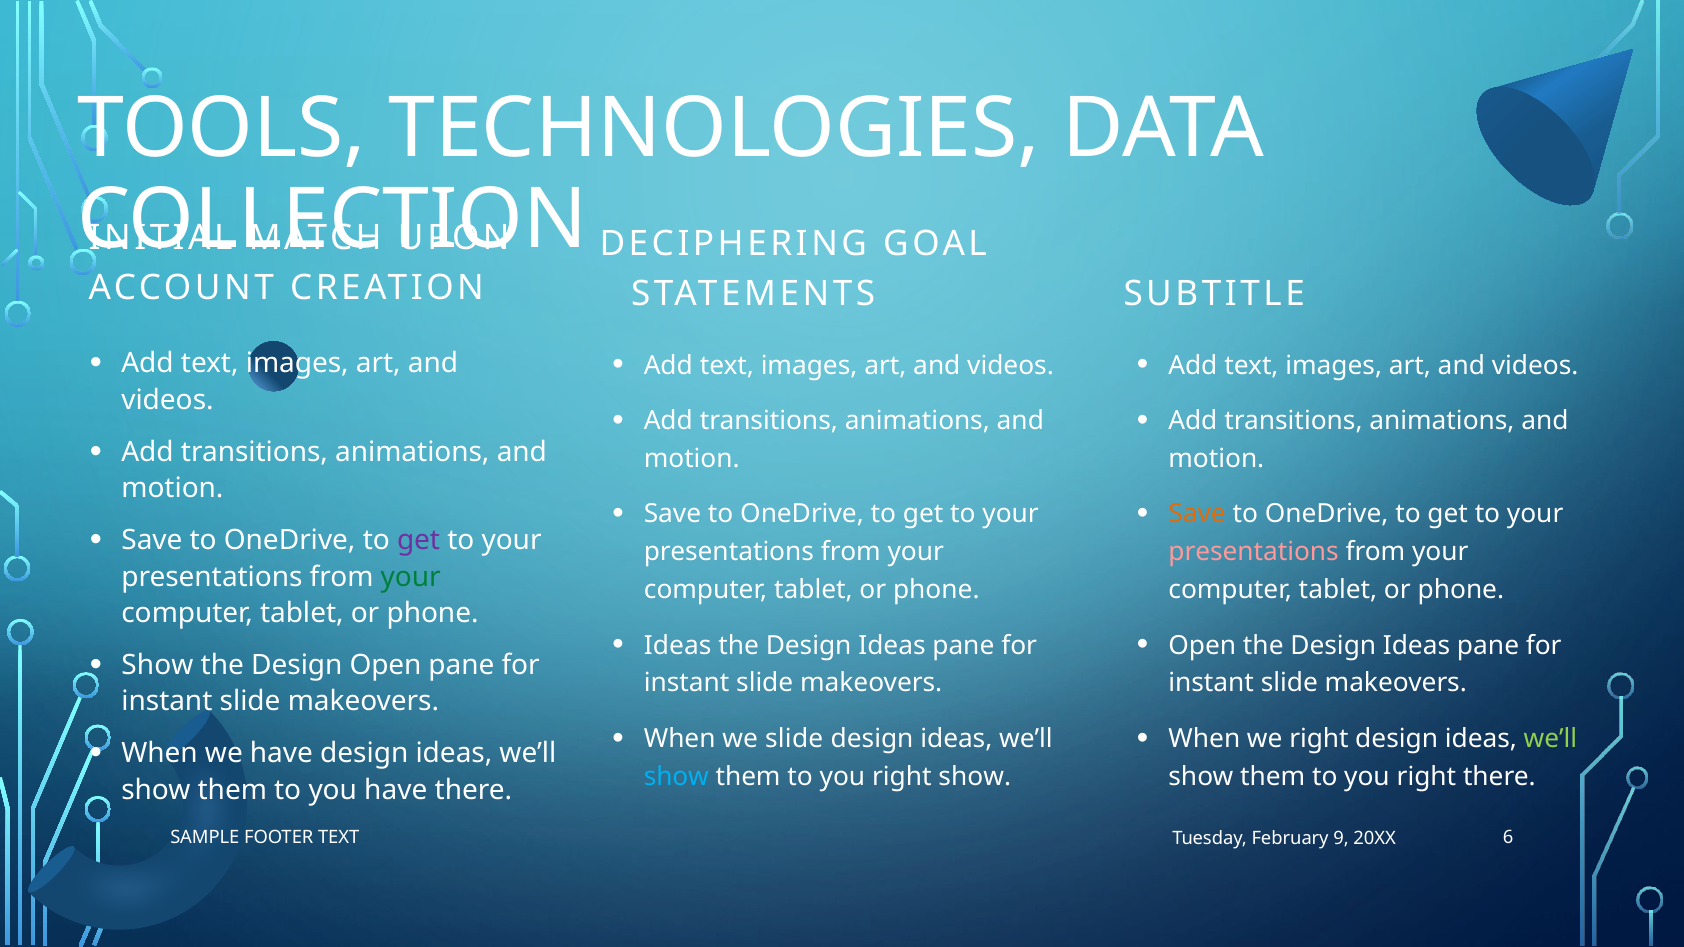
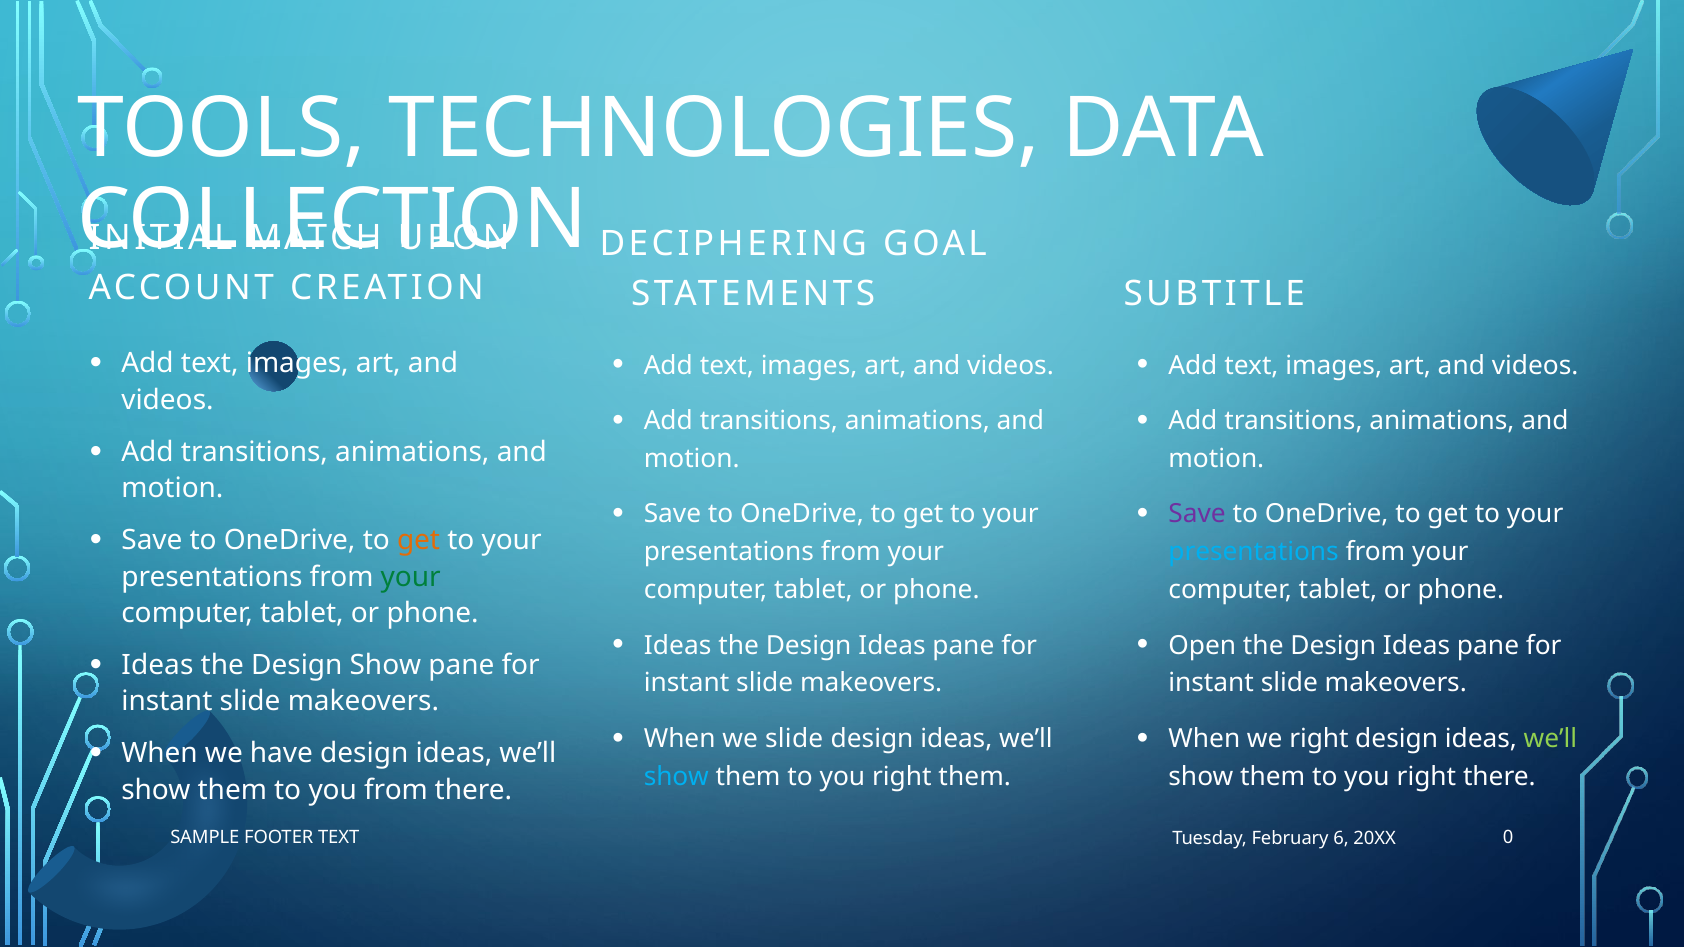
Save colour: orange -> purple (1197, 514)
get colour: purple -> orange (419, 541)
presentations colour: pink -> light blue (1254, 552)
Show: Show -> Ideas (157, 665)
Design Open: Open -> Show (385, 665)
right show: show -> them (975, 777)
you have: have -> from (396, 790)
6: 6 -> 0 (1508, 838)
9: 9 -> 6 (1341, 839)
